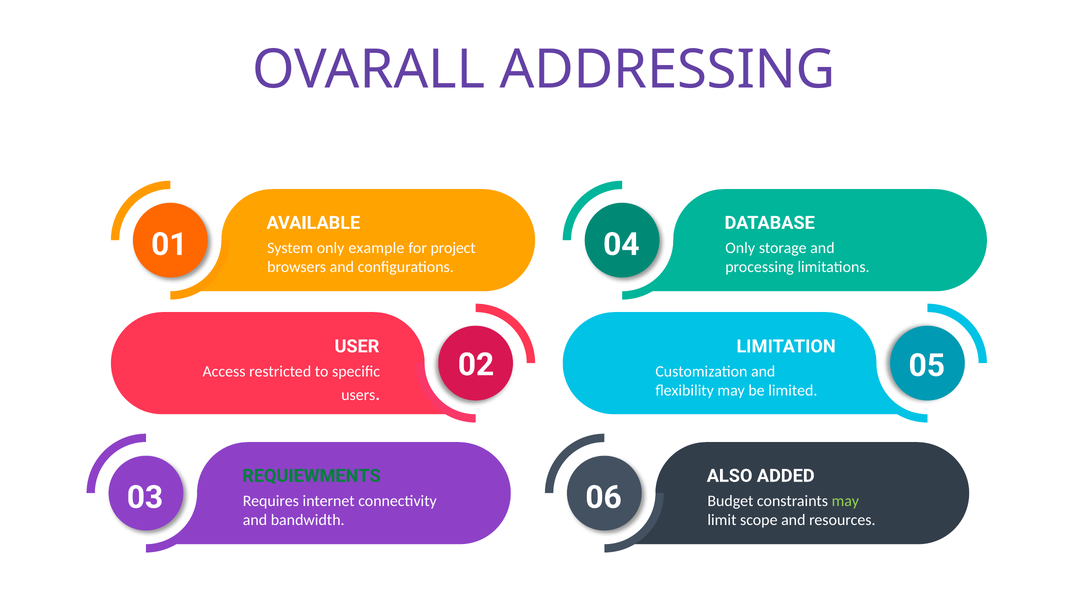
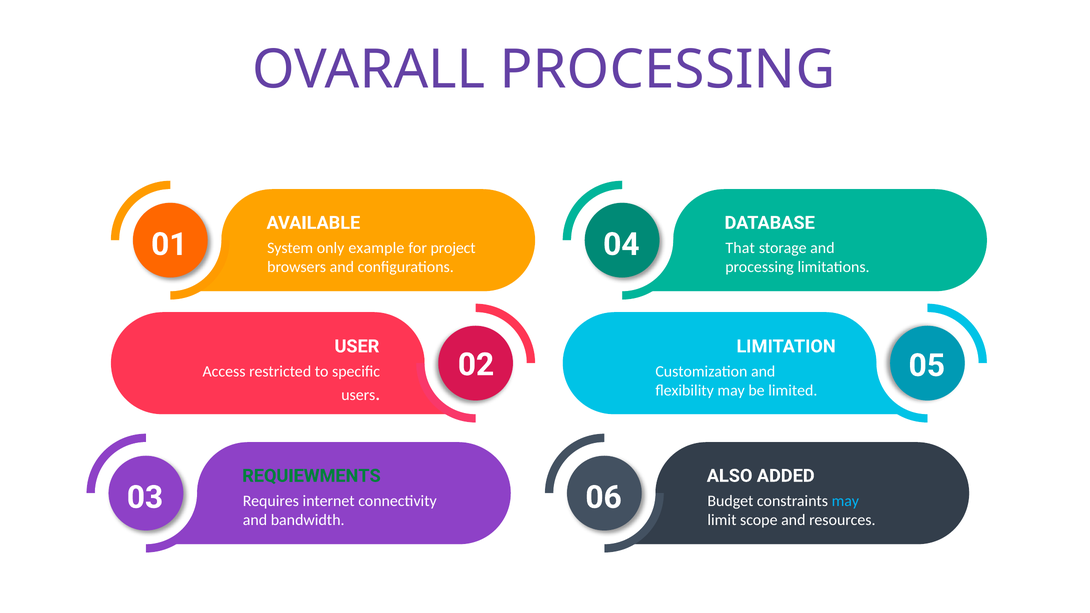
OVARALL ADDRESSING: ADDRESSING -> PROCESSING (667, 70)
Only: Only -> That (740, 248)
may colour: light green -> light blue (845, 501)
